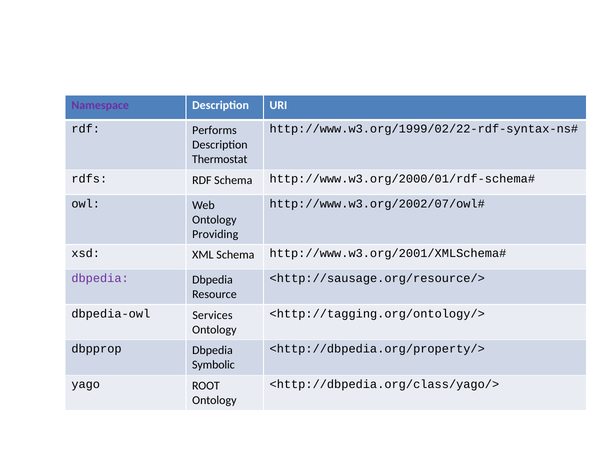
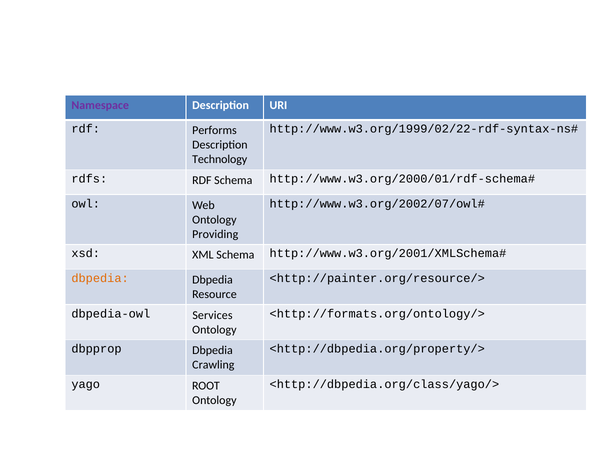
Thermostat: Thermostat -> Technology (220, 159)
dbpedia colour: purple -> orange (100, 278)
<http://sausage.org/resource/>: <http://sausage.org/resource/> -> <http://painter.org/resource/> (377, 278)
<http://tagging.org/ontology/>: <http://tagging.org/ontology/> -> <http://formats.org/ontology/> (377, 313)
Symbolic: Symbolic -> Crawling (213, 365)
